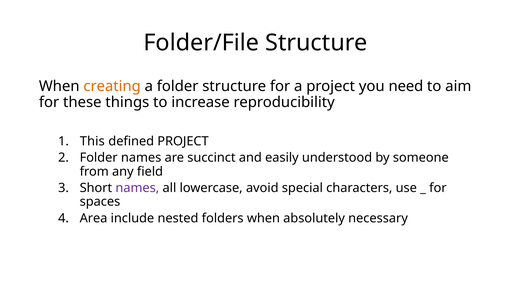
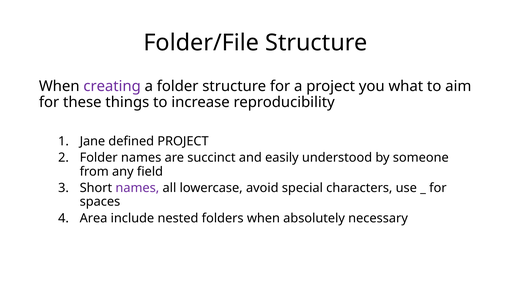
creating colour: orange -> purple (112, 86)
need: need -> what (406, 86)
This: This -> Jane (92, 142)
